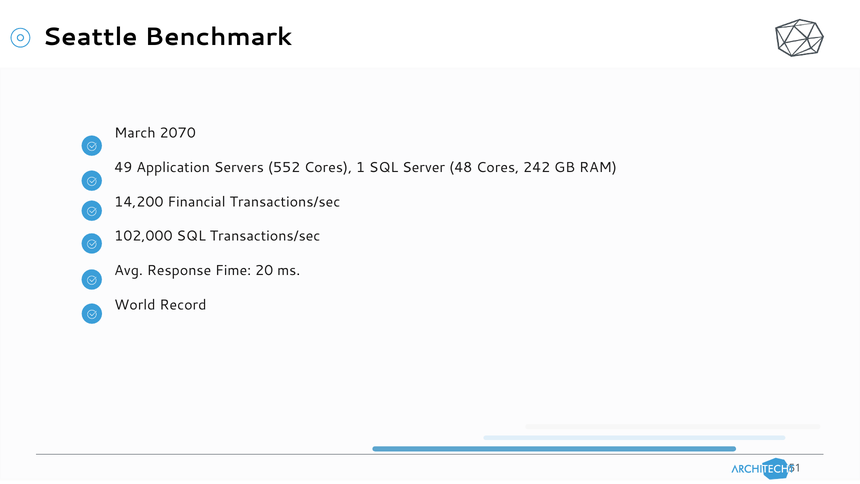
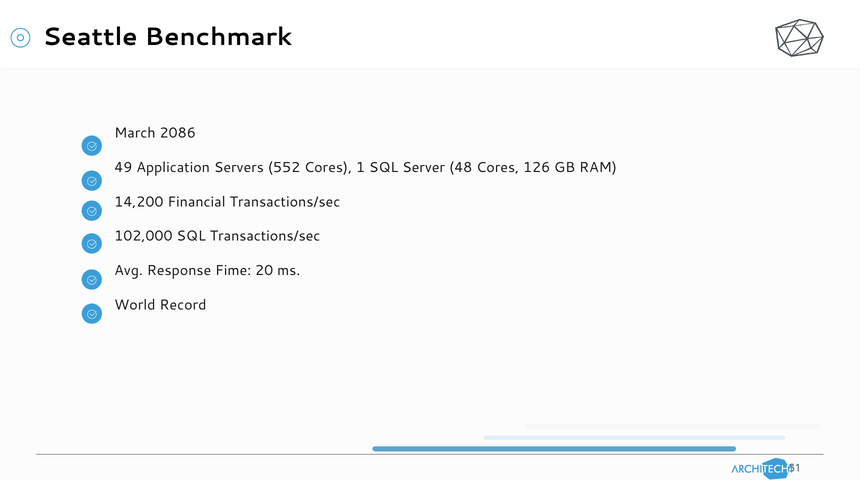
2070: 2070 -> 2086 (178, 133)
242: 242 -> 126 (537, 167)
